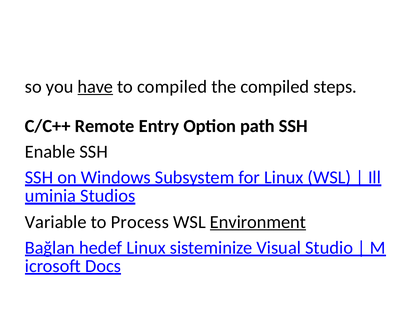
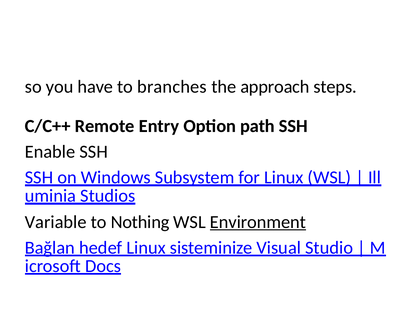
have underline: present -> none (95, 87)
to compiled: compiled -> branches (172, 87)
the compiled: compiled -> approach (275, 87)
Process: Process -> Nothing (140, 222)
